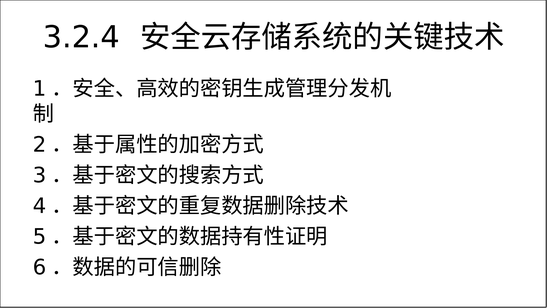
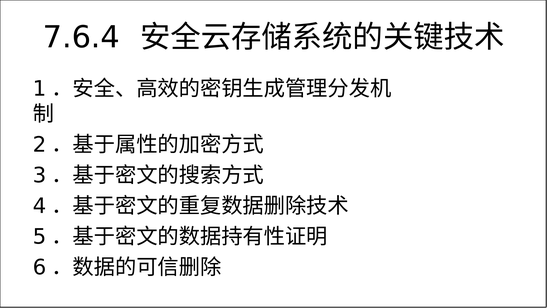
3.2.4: 3.2.4 -> 7.6.4 (81, 37)
